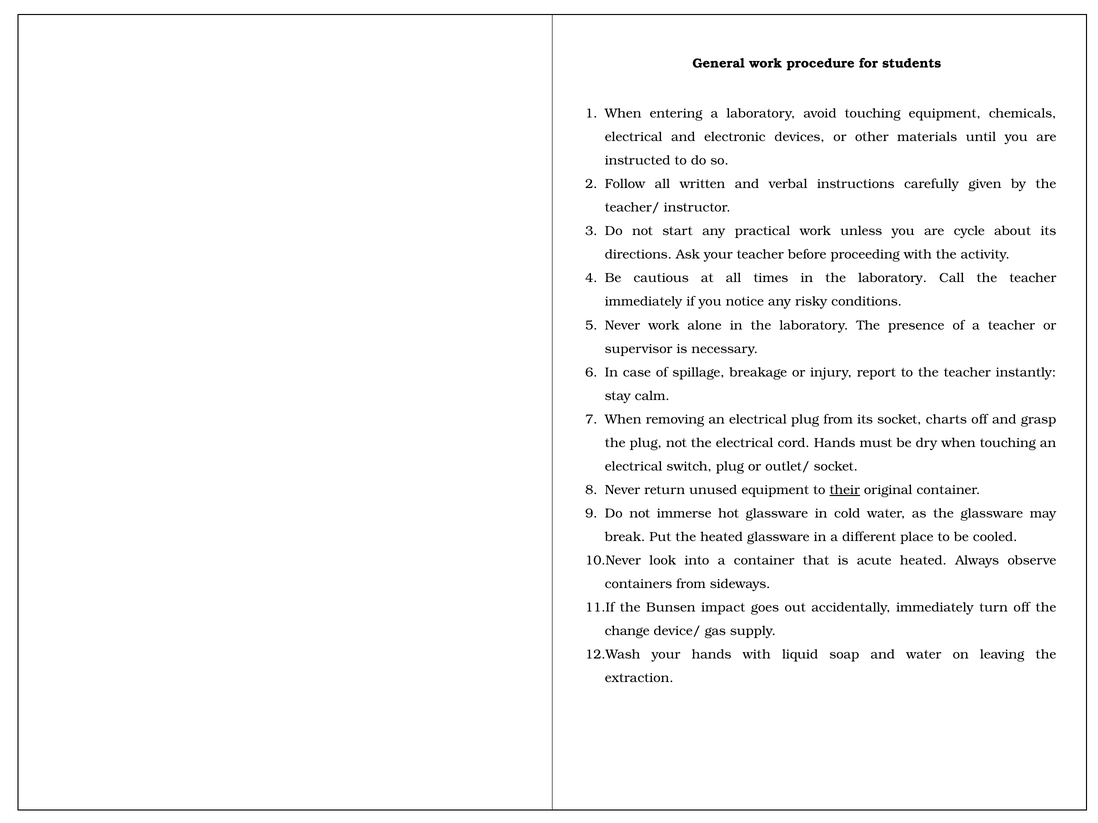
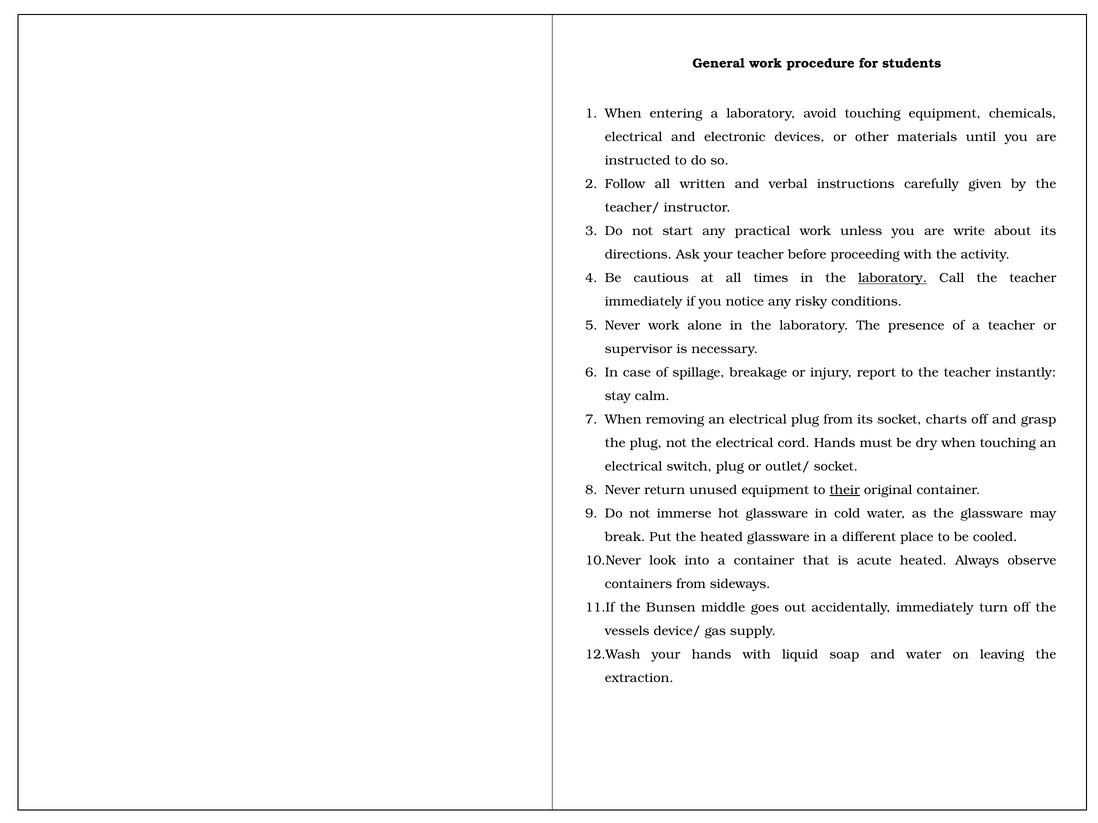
cycle: cycle -> write (969, 231)
laboratory underline: none -> present (893, 278)
impact: impact -> middle (723, 608)
change: change -> vessels (627, 631)
